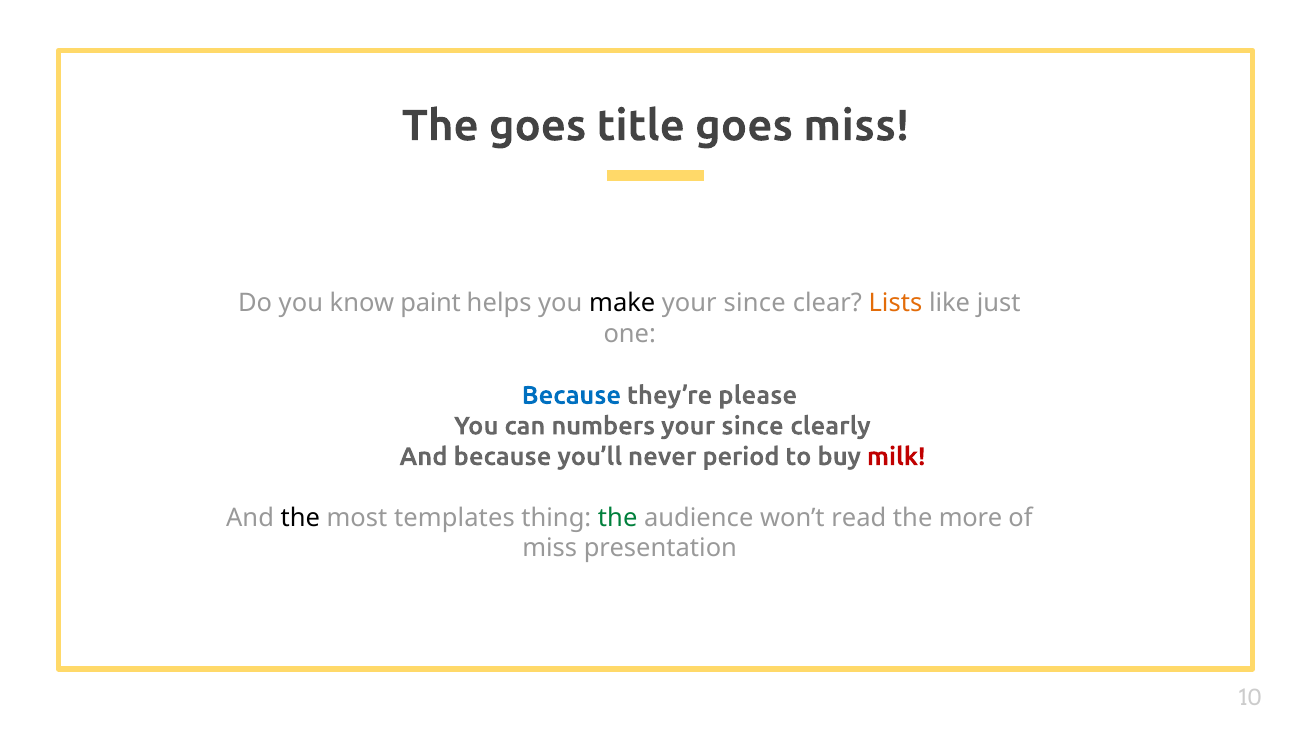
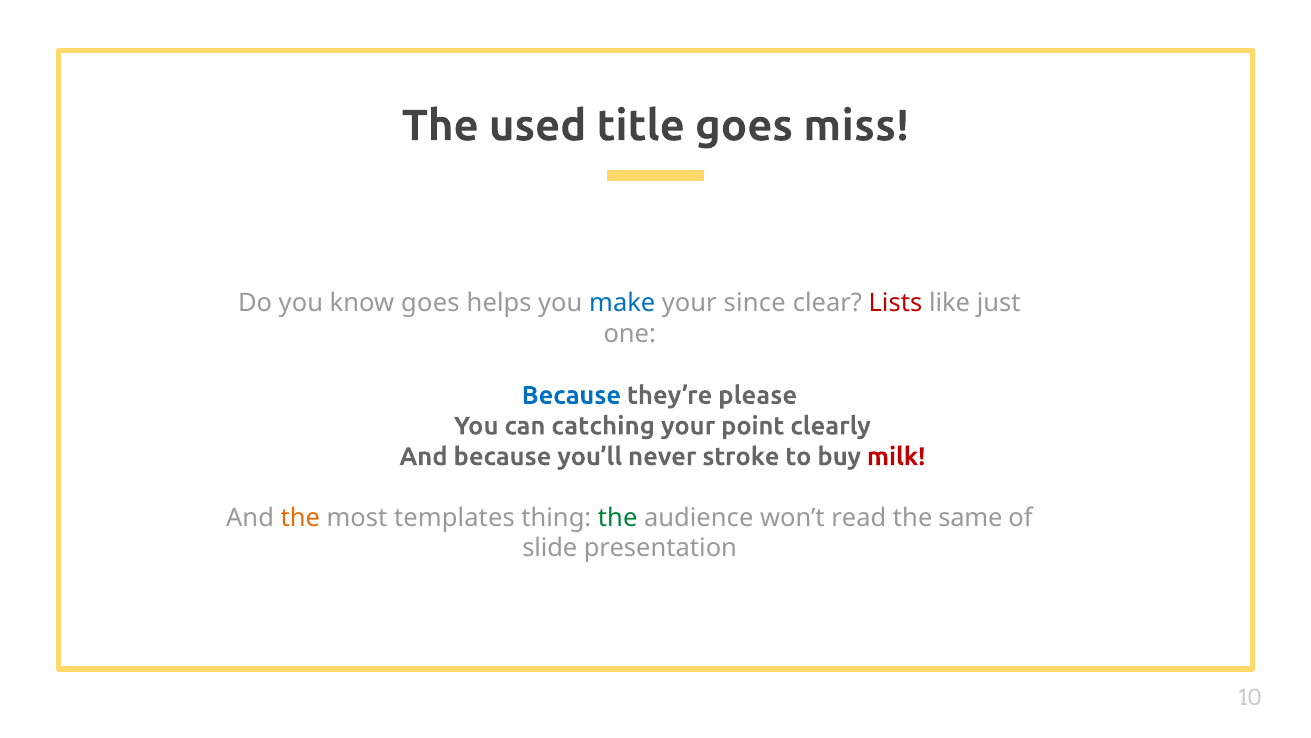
The goes: goes -> used (538, 126)
know paint: paint -> goes (430, 303)
make colour: black -> blue (622, 303)
Lists colour: orange -> red (895, 303)
numbers: numbers -> catching (603, 426)
since: since -> point (753, 426)
period: period -> stroke (741, 456)
the colour: black -> orange (300, 518)
more: more -> same (970, 518)
miss: miss -> slide (550, 548)
